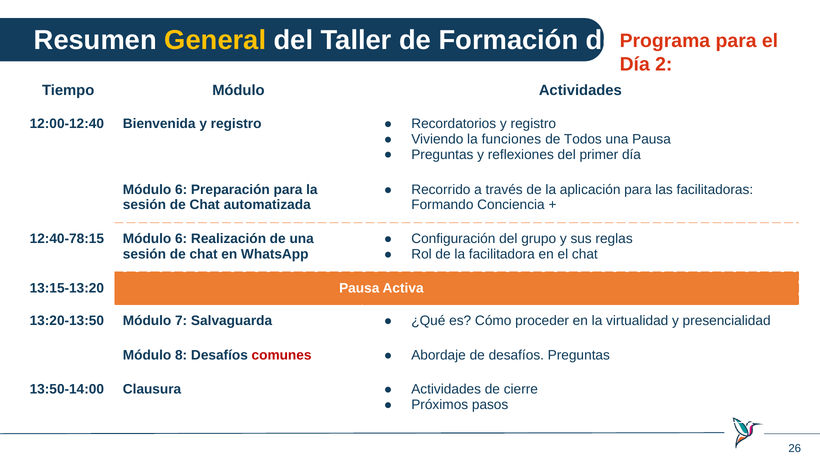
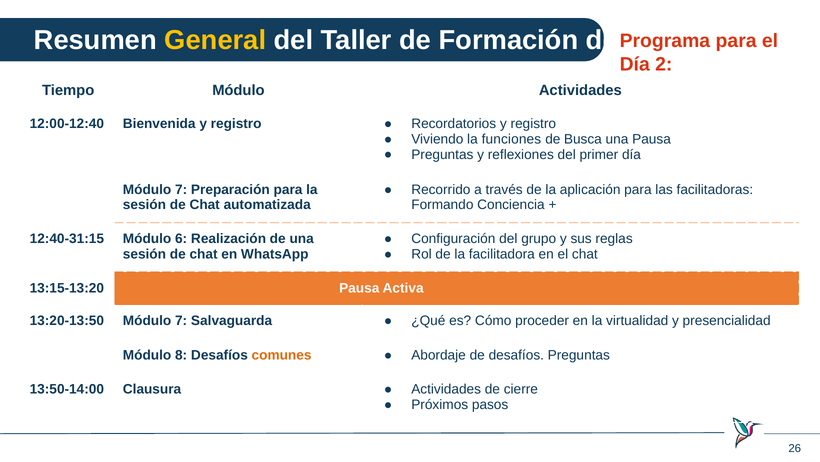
Todos: Todos -> Busca (583, 139)
6: 6 -> 7 (181, 189)
12:40-78:15: 12:40-78:15 -> 12:40-31:15 (67, 238)
comunes colour: red -> orange (282, 355)
